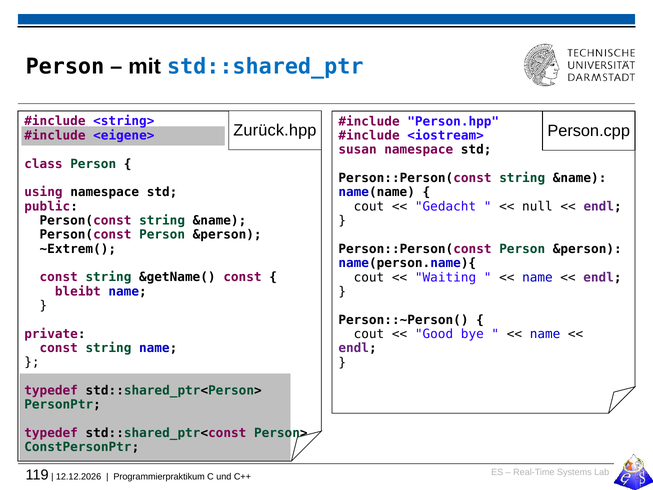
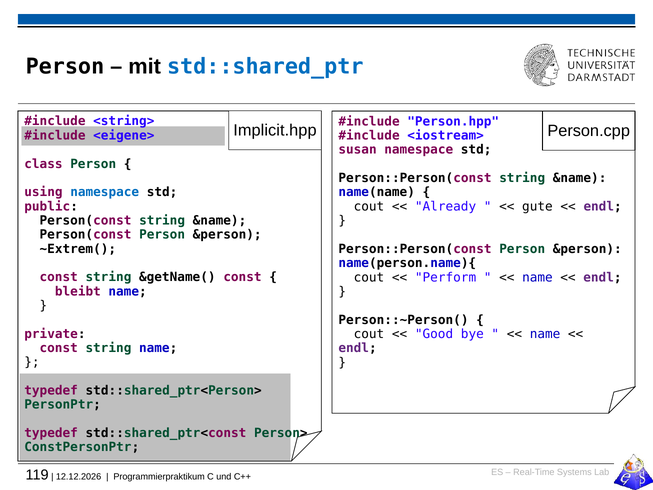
Zurück.hpp: Zurück.hpp -> Implicit.hpp (275, 130)
namespace colour: black -> blue (105, 192)
Gedacht: Gedacht -> Already (446, 206)
null: null -> gute (537, 206)
Waiting: Waiting -> Perform (446, 277)
